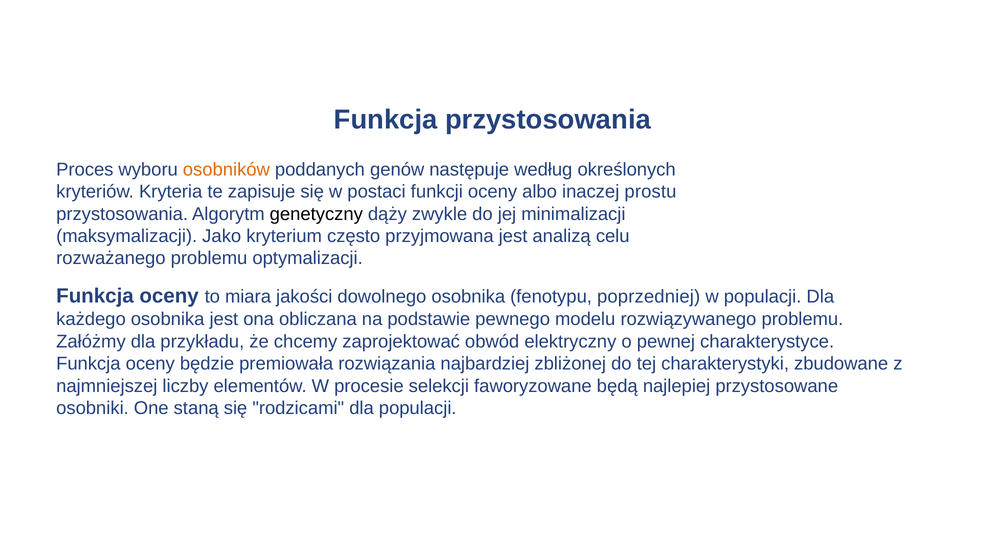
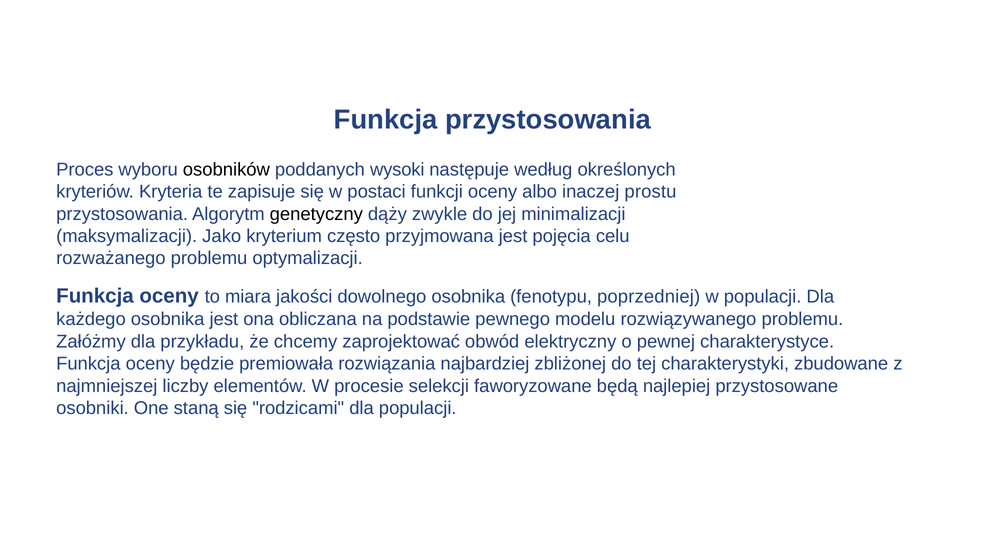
osobników colour: orange -> black (226, 170)
genów: genów -> wysoki (397, 170)
analizą: analizą -> pojęcia (562, 236)
